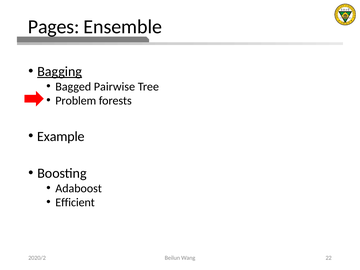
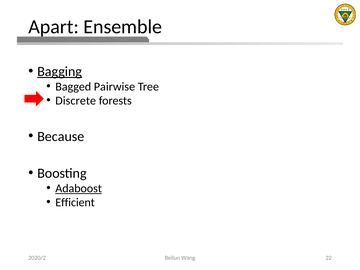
Pages: Pages -> Apart (54, 27)
Problem: Problem -> Discrete (76, 101)
Example: Example -> Because (61, 136)
Adaboost underline: none -> present (79, 188)
